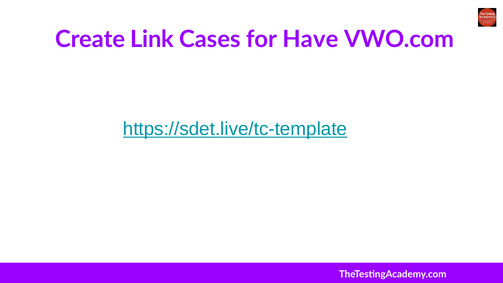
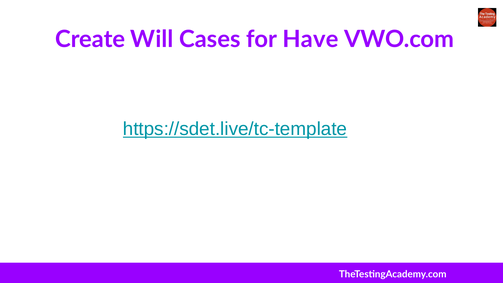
Link: Link -> Will (152, 39)
